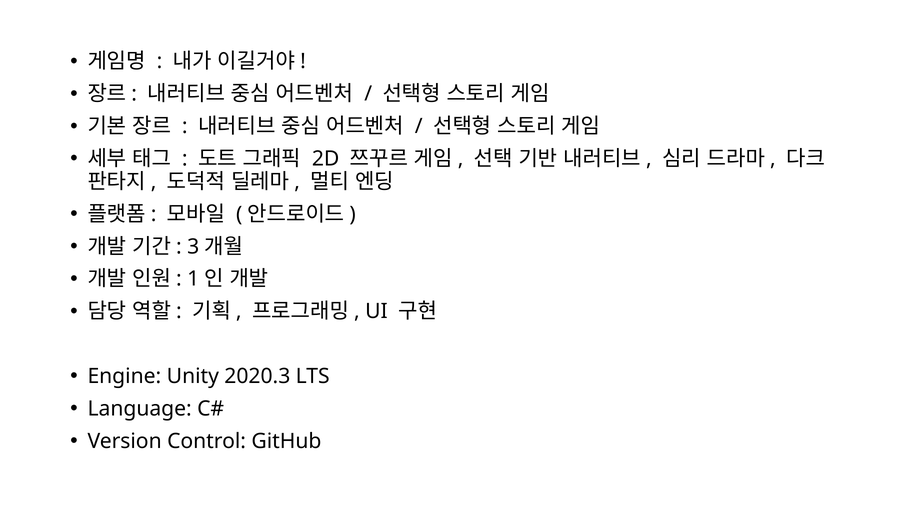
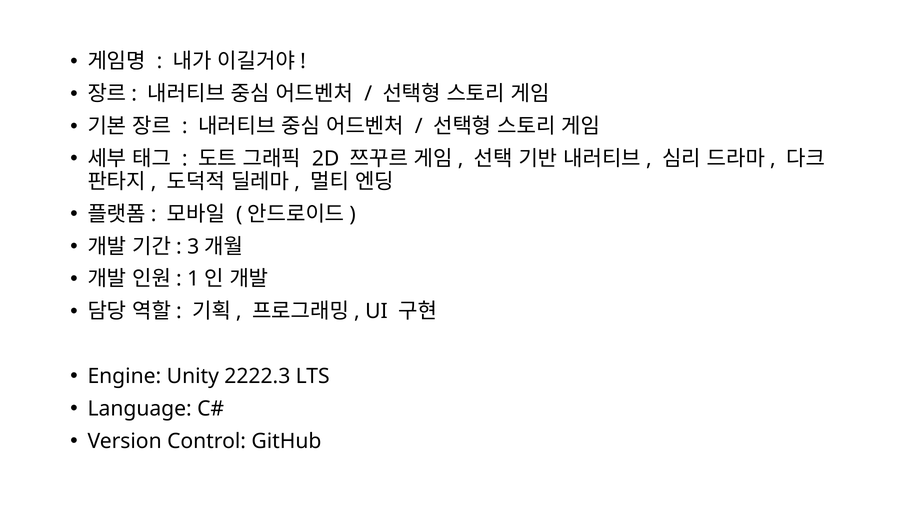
2020.3: 2020.3 -> 2222.3 (257, 376)
